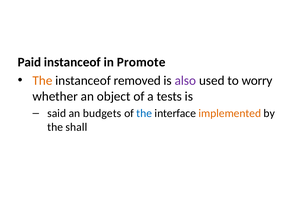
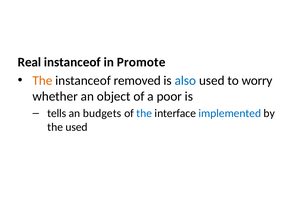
Paid: Paid -> Real (29, 62)
also colour: purple -> blue (185, 81)
tests: tests -> poor (169, 96)
said: said -> tells (57, 113)
implemented colour: orange -> blue (230, 113)
the shall: shall -> used (77, 127)
